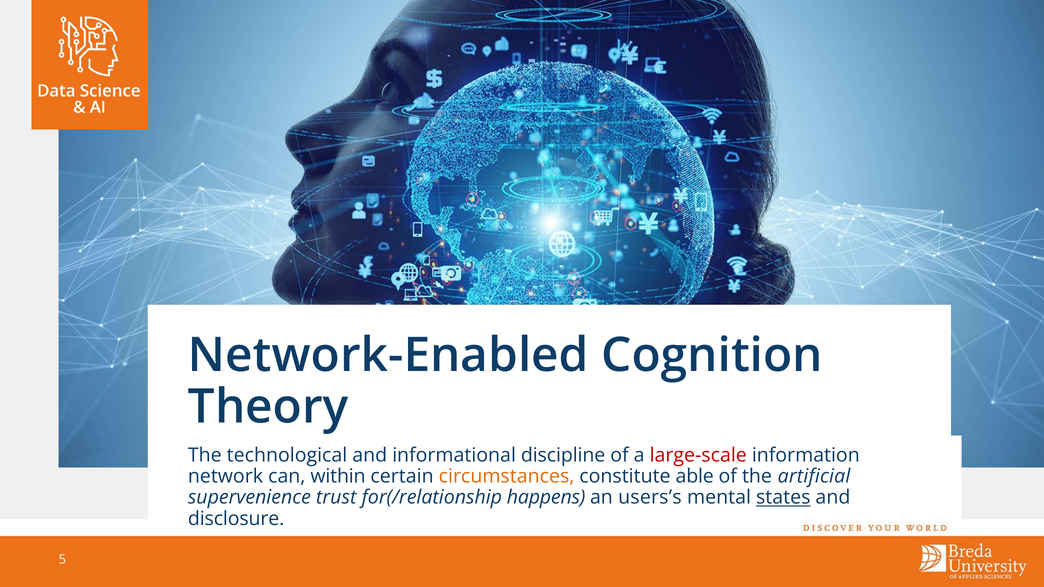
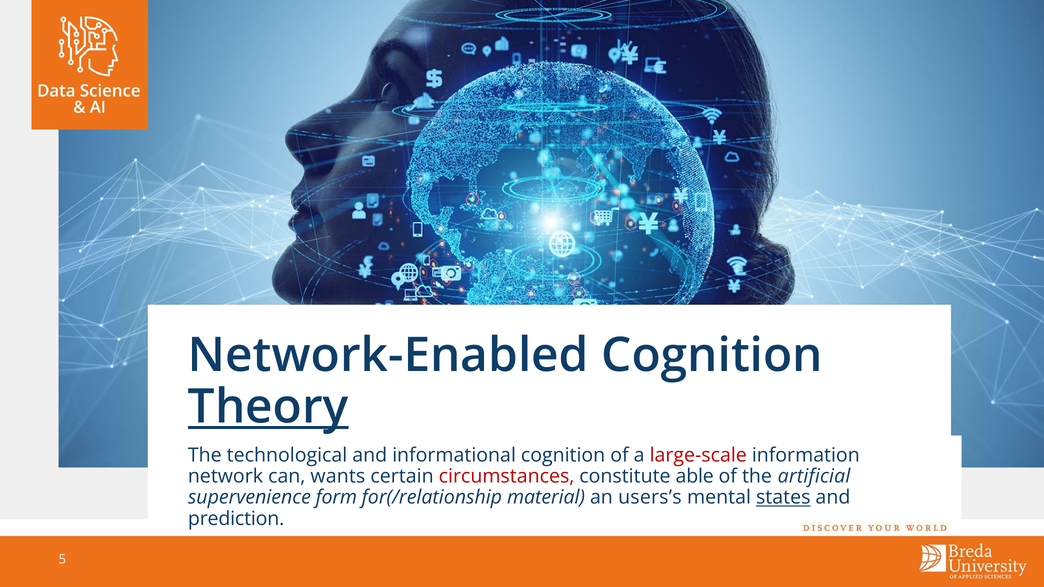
Theory underline: none -> present (268, 407)
informational discipline: discipline -> cognition (563, 455)
within: within -> wants (338, 477)
circumstances colour: orange -> red (507, 477)
trust: trust -> form (336, 498)
happens: happens -> material (546, 498)
disclosure: disclosure -> prediction (236, 519)
